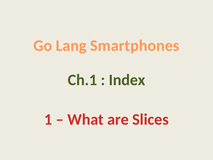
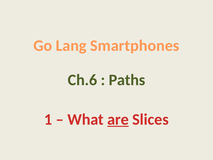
Ch.1: Ch.1 -> Ch.6 (82, 80)
Index: Index -> Paths (127, 80)
are underline: none -> present (118, 119)
